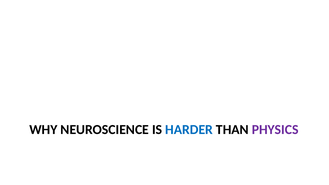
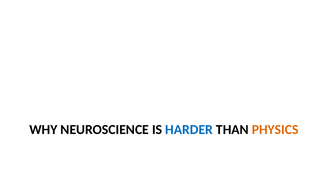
PHYSICS colour: purple -> orange (275, 130)
